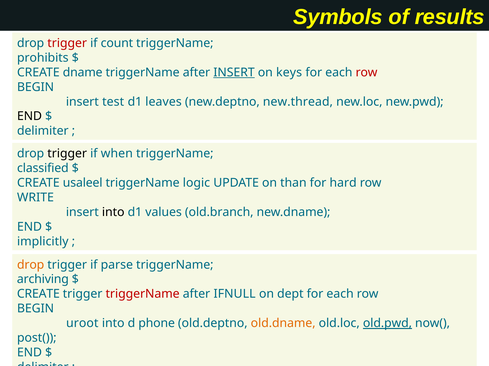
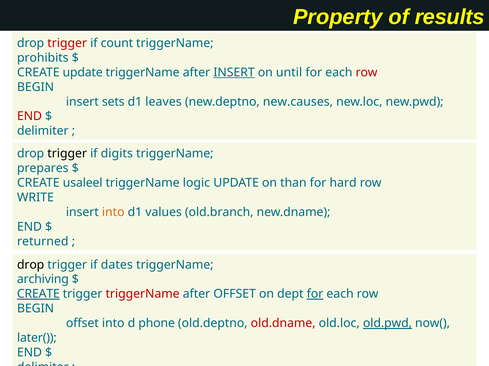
Symbols: Symbols -> Property (338, 17)
CREATE dname: dname -> update (83, 73)
keys: keys -> until (289, 73)
test: test -> sets (113, 102)
new.thread: new.thread -> new.causes (298, 102)
END colour: black -> red (30, 117)
when: when -> digits (117, 154)
classified: classified -> prepares (43, 168)
into colour: black -> orange (113, 212)
implicitly: implicitly -> returned (43, 242)
drop colour: orange -> black (31, 265)
parse: parse -> dates (117, 265)
CREATE underline: none -> present (38, 295)
after IFNULL: IFNULL -> OFFSET (235, 295)
for underline: none -> present (315, 295)
uroot: uroot -> offset (82, 324)
old.dname colour: orange -> red (283, 324)
post(: post( -> later( (37, 339)
